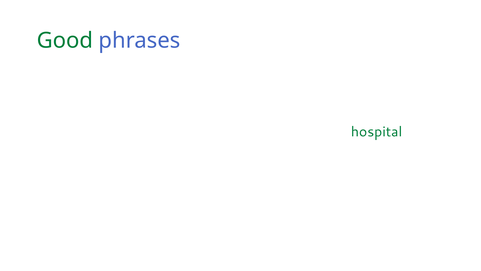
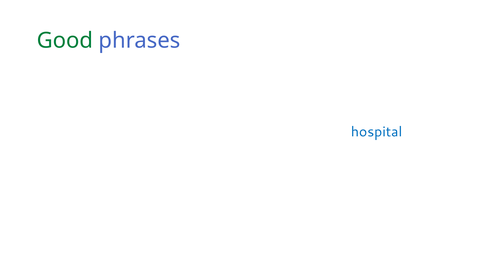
hospital colour: green -> blue (377, 132)
